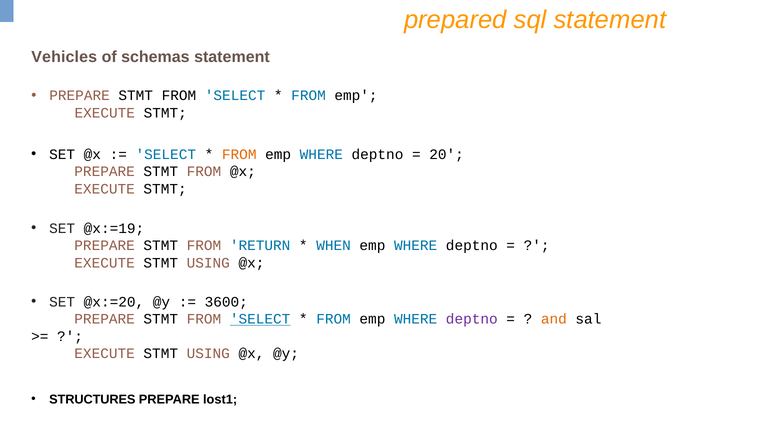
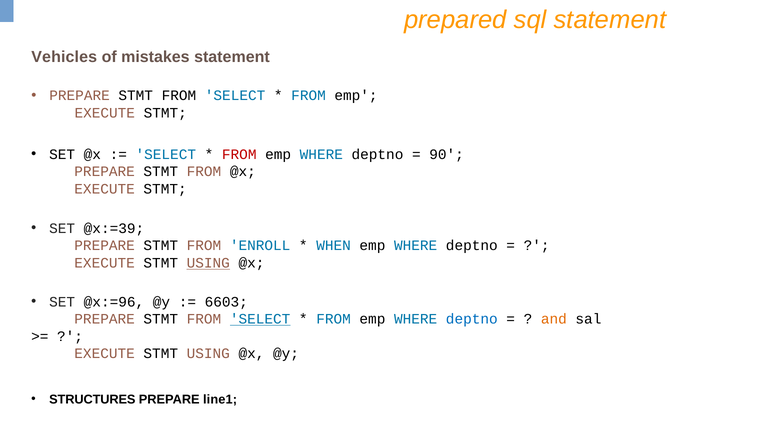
schemas: schemas -> mistakes (155, 57)
FROM colour: orange -> red (239, 154)
20: 20 -> 90 (447, 154)
@x:=19: @x:=19 -> @x:=39 (114, 228)
RETURN: RETURN -> ENROLL (260, 246)
USING underline: none -> present (208, 263)
@x:=20: @x:=20 -> @x:=96 (114, 302)
3600: 3600 -> 6603 (226, 302)
deptno colour: purple -> blue (472, 319)
lost1: lost1 -> line1 (220, 400)
